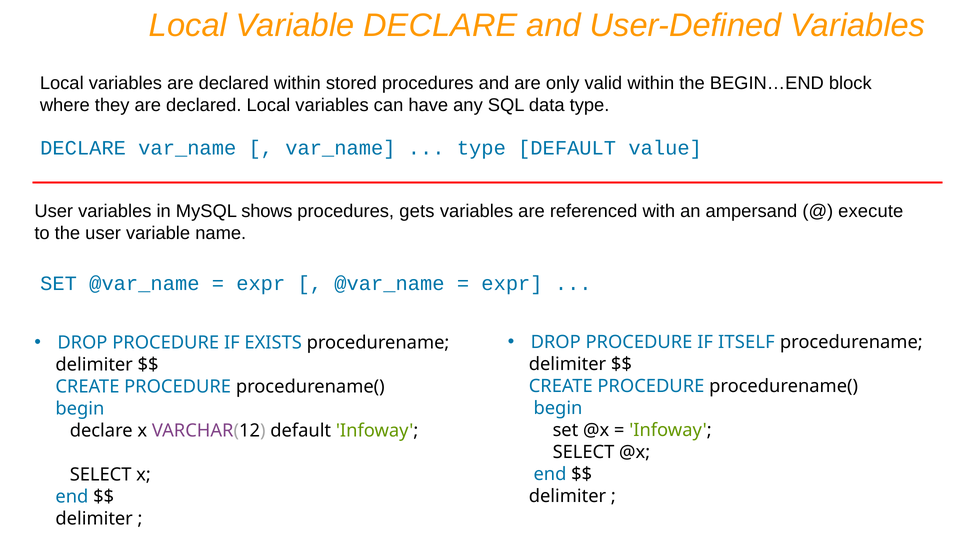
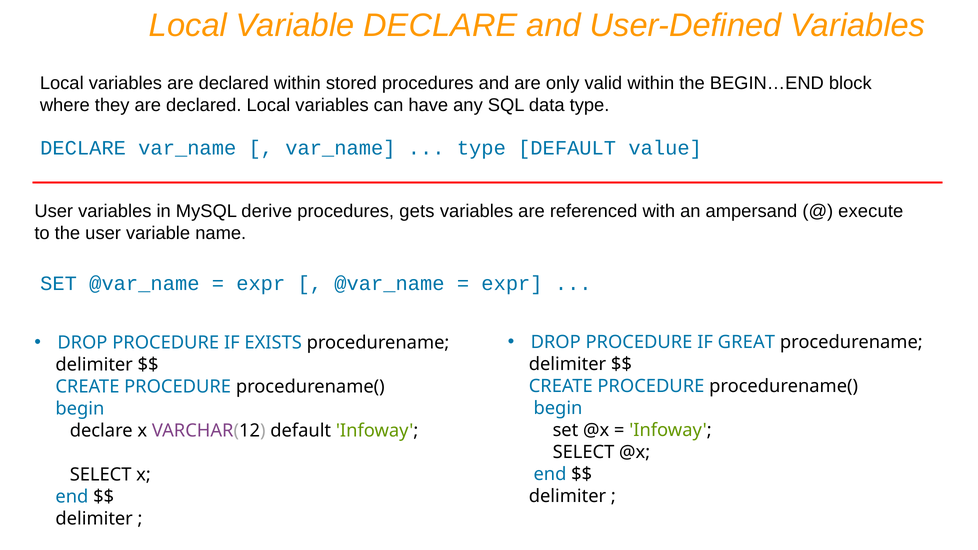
shows: shows -> derive (267, 211)
ITSELF: ITSELF -> GREAT (746, 342)
